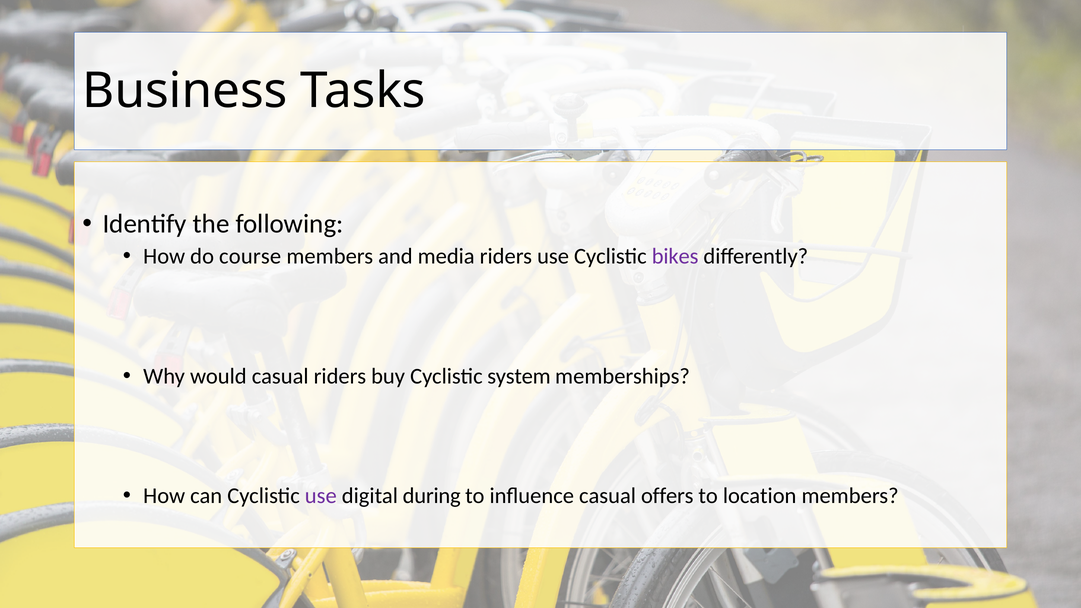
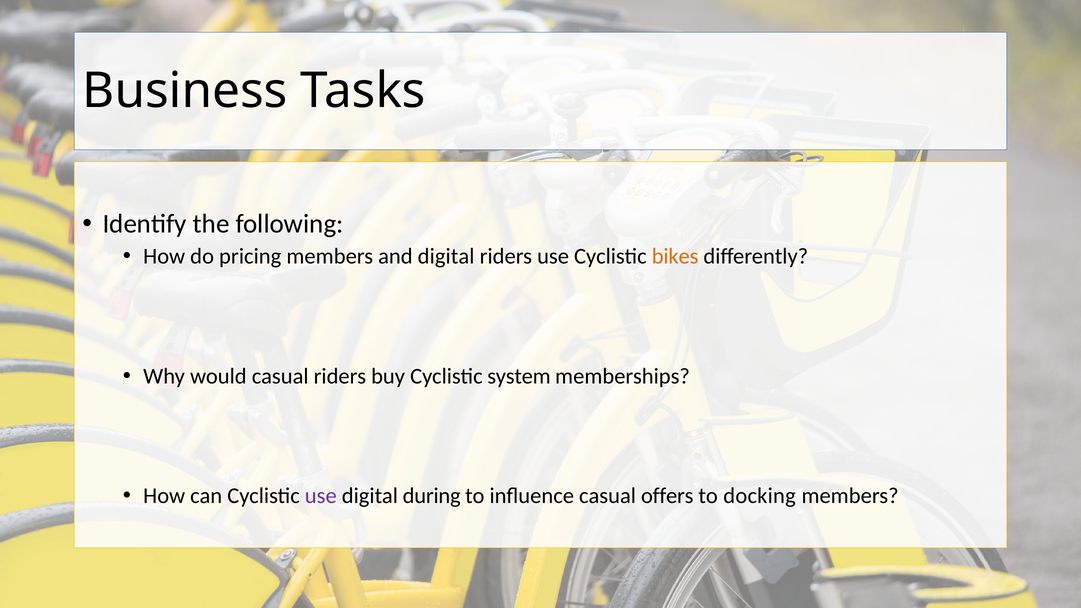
course: course -> pricing (250, 256)
and media: media -> digital (446, 256)
bikes colour: purple -> orange (675, 256)
location: location -> docking (760, 496)
